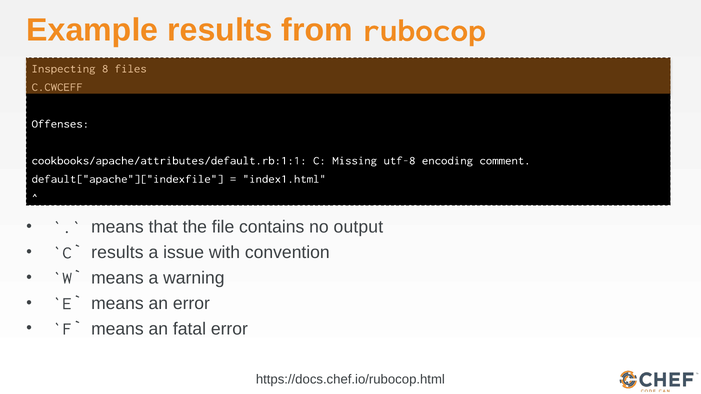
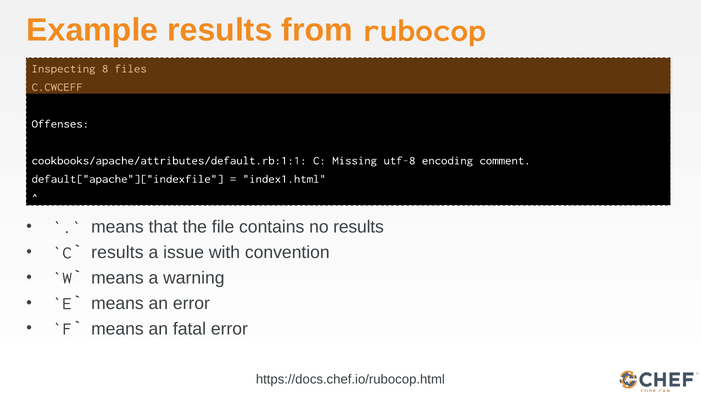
no output: output -> results (359, 227)
